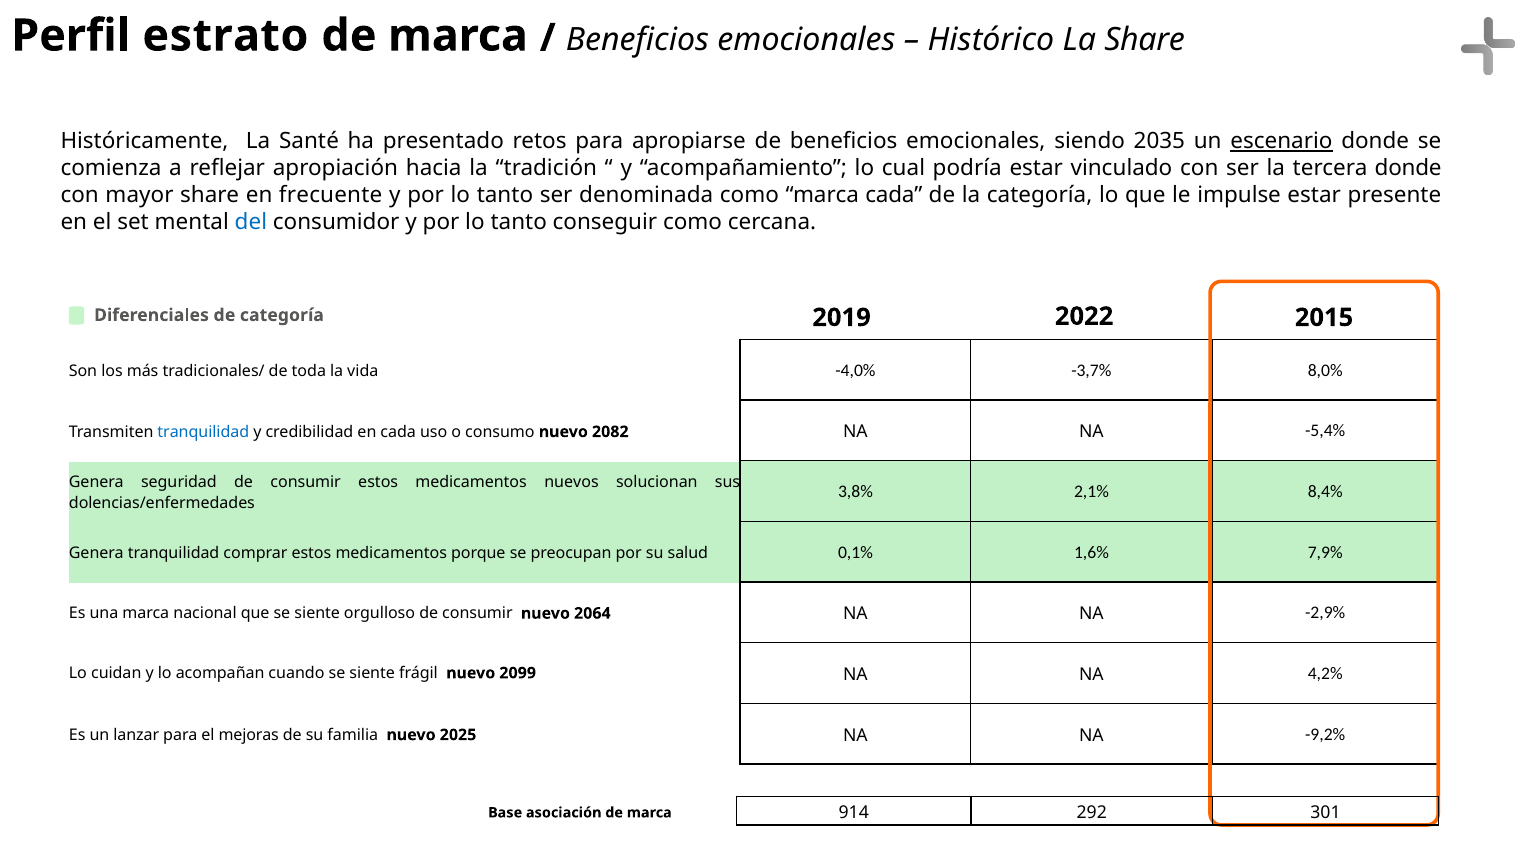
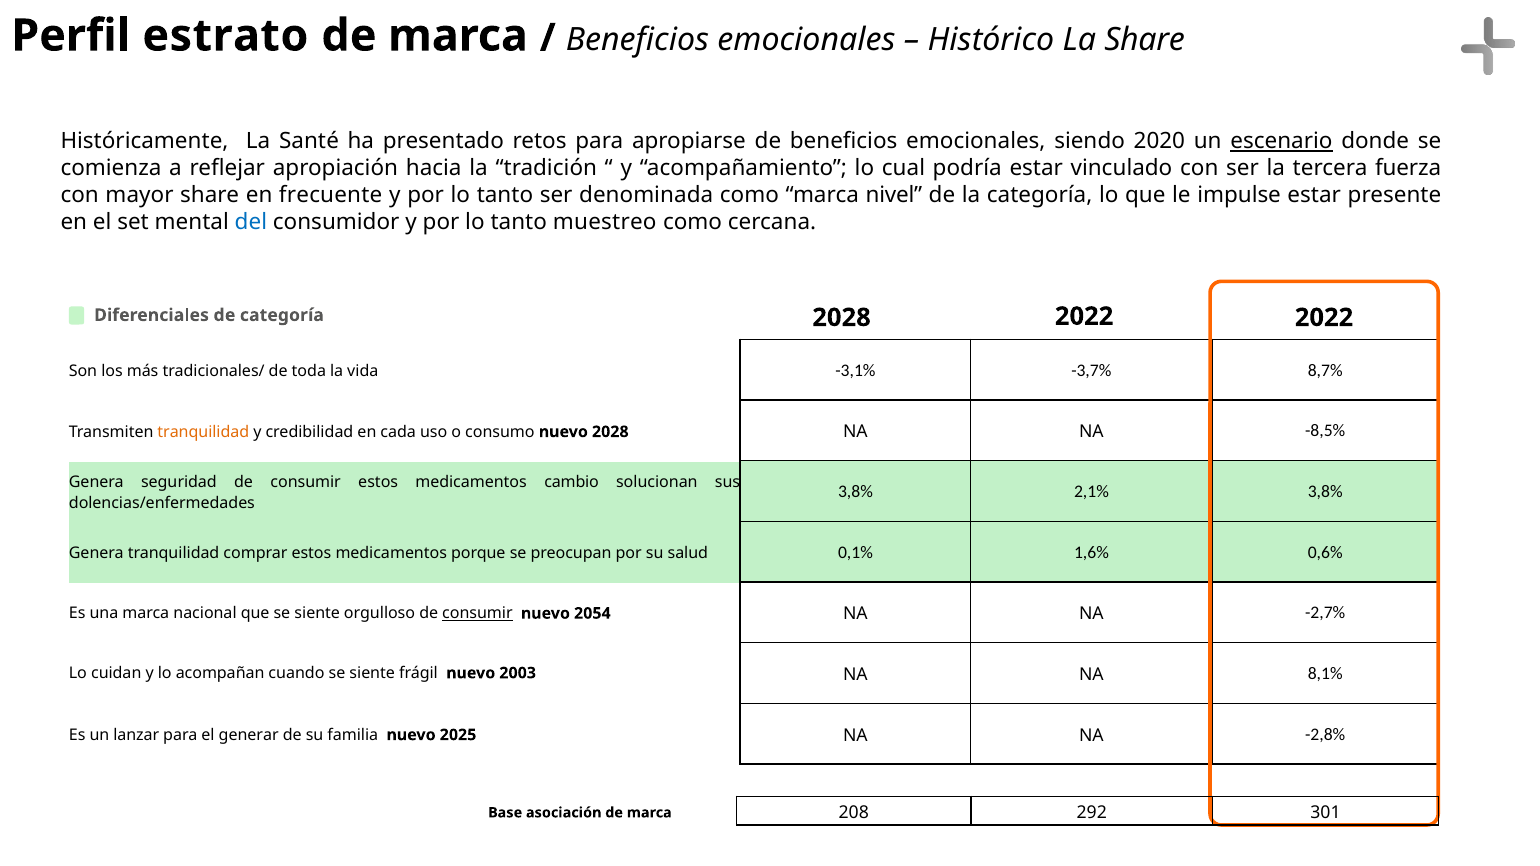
2035: 2035 -> 2020 (1159, 141)
tercera donde: donde -> fuerza (1408, 168)
marca cada: cada -> nivel (894, 195)
conseguir: conseguir -> muestreo (605, 222)
2019: 2019 -> 2028 (842, 318)
2022 2015: 2015 -> 2022 (1324, 318)
-4,0%: -4,0% -> -3,1% (855, 370)
8,0%: 8,0% -> 8,7% (1325, 370)
-5,4%: -5,4% -> -8,5% (1325, 431)
tranquilidad colour: blue -> orange (203, 432)
nuevo 2082: 2082 -> 2028 (610, 432)
nuevos: nuevos -> cambio (572, 482)
2,1% 8,4%: 8,4% -> 3,8% (1325, 492)
7,9%: 7,9% -> 0,6% (1325, 553)
consumir underline: none -> present (477, 614)
2064: 2064 -> 2054 (592, 614)
-2,9%: -2,9% -> -2,7% (1325, 613)
2099: 2099 -> 2003 (518, 673)
4,2%: 4,2% -> 8,1% (1325, 674)
mejoras: mejoras -> generar (249, 735)
-9,2%: -9,2% -> -2,8% (1325, 735)
914: 914 -> 208 (854, 813)
